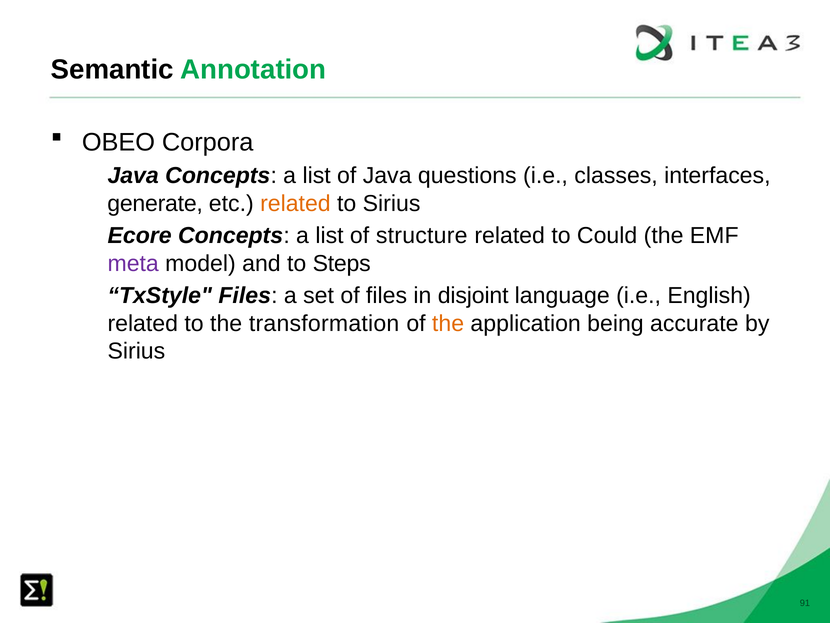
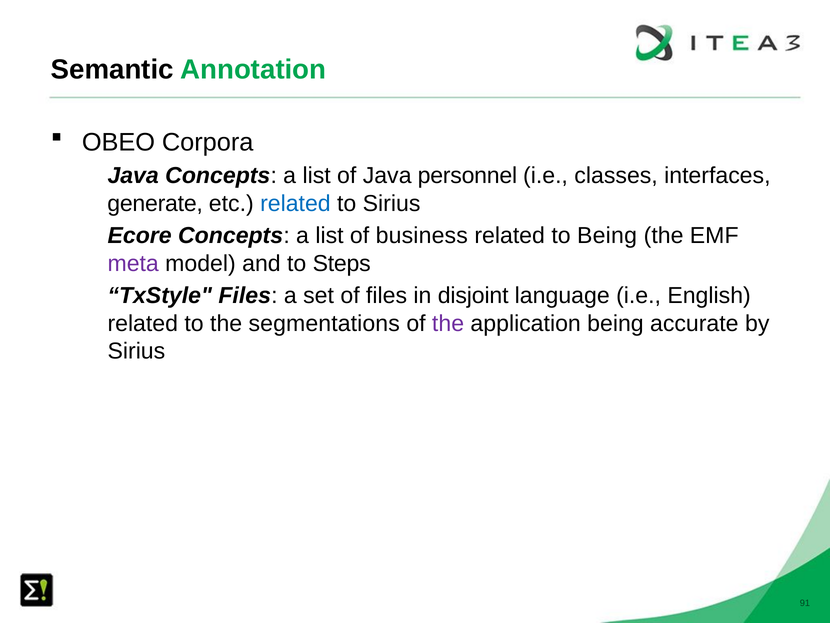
questions: questions -> personnel (467, 176)
related colour: orange -> blue (295, 203)
structure: structure -> business (422, 236)
to Could: Could -> Being (607, 236)
transformation: transformation -> segmentations (324, 323)
the colour: orange -> purple (448, 323)
